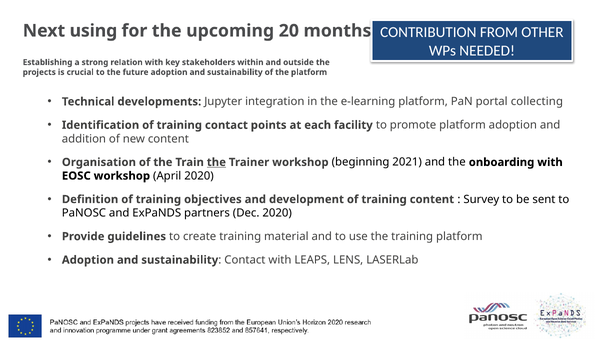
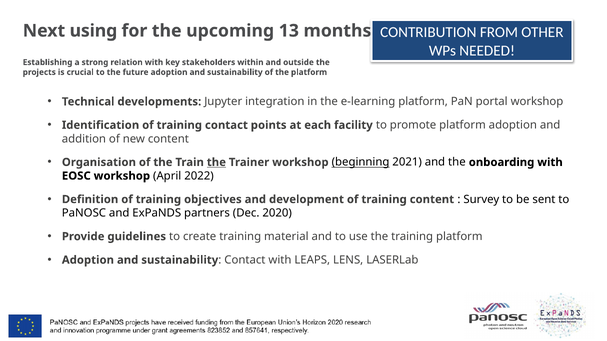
20: 20 -> 13 (289, 31)
portal collecting: collecting -> workshop (537, 102)
beginning underline: none -> present (361, 162)
April 2020: 2020 -> 2022 (199, 176)
